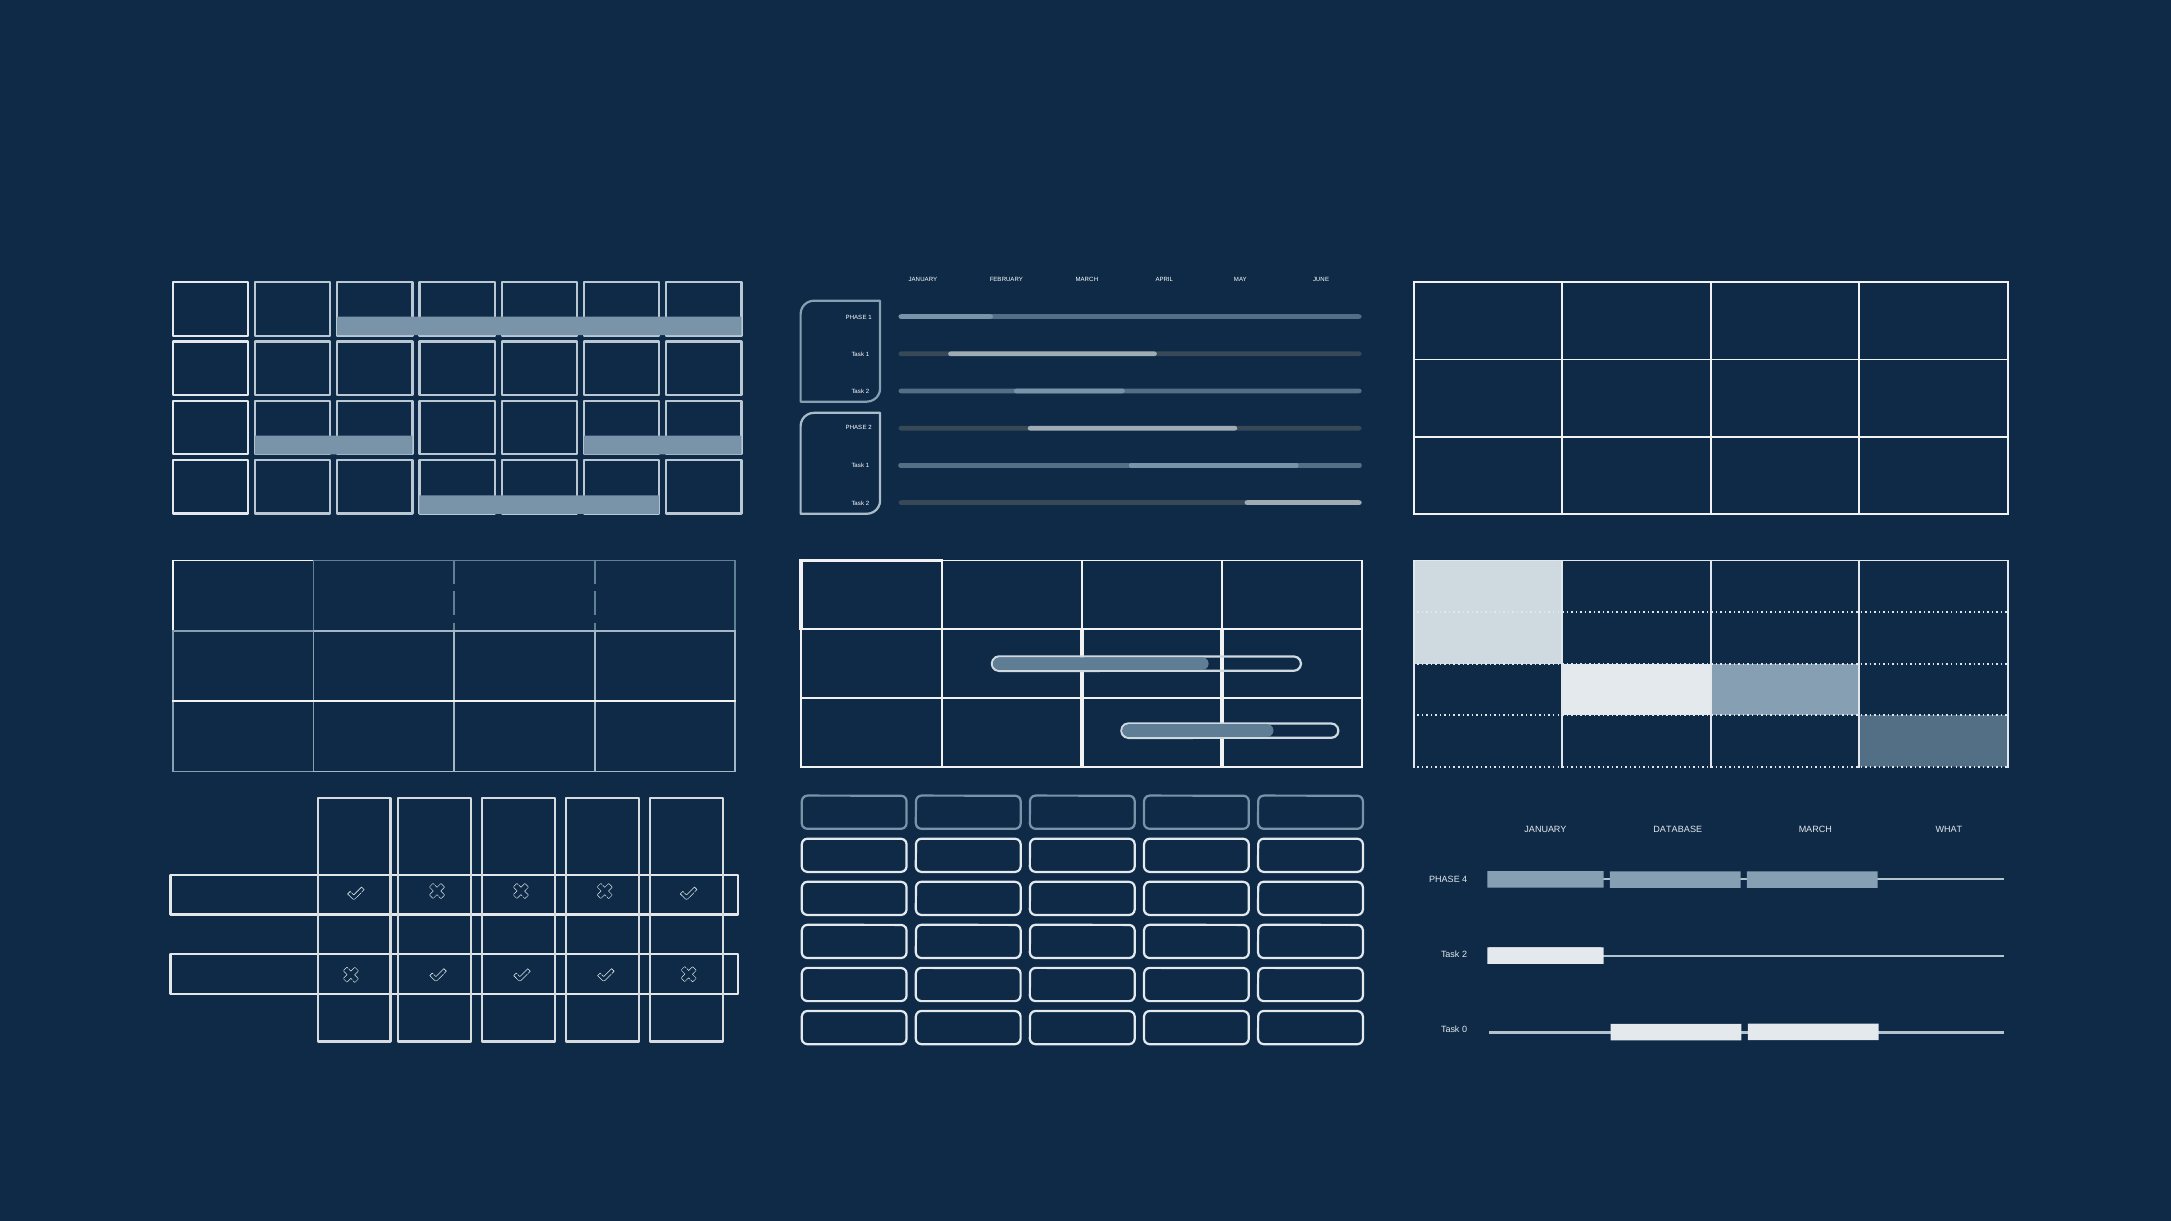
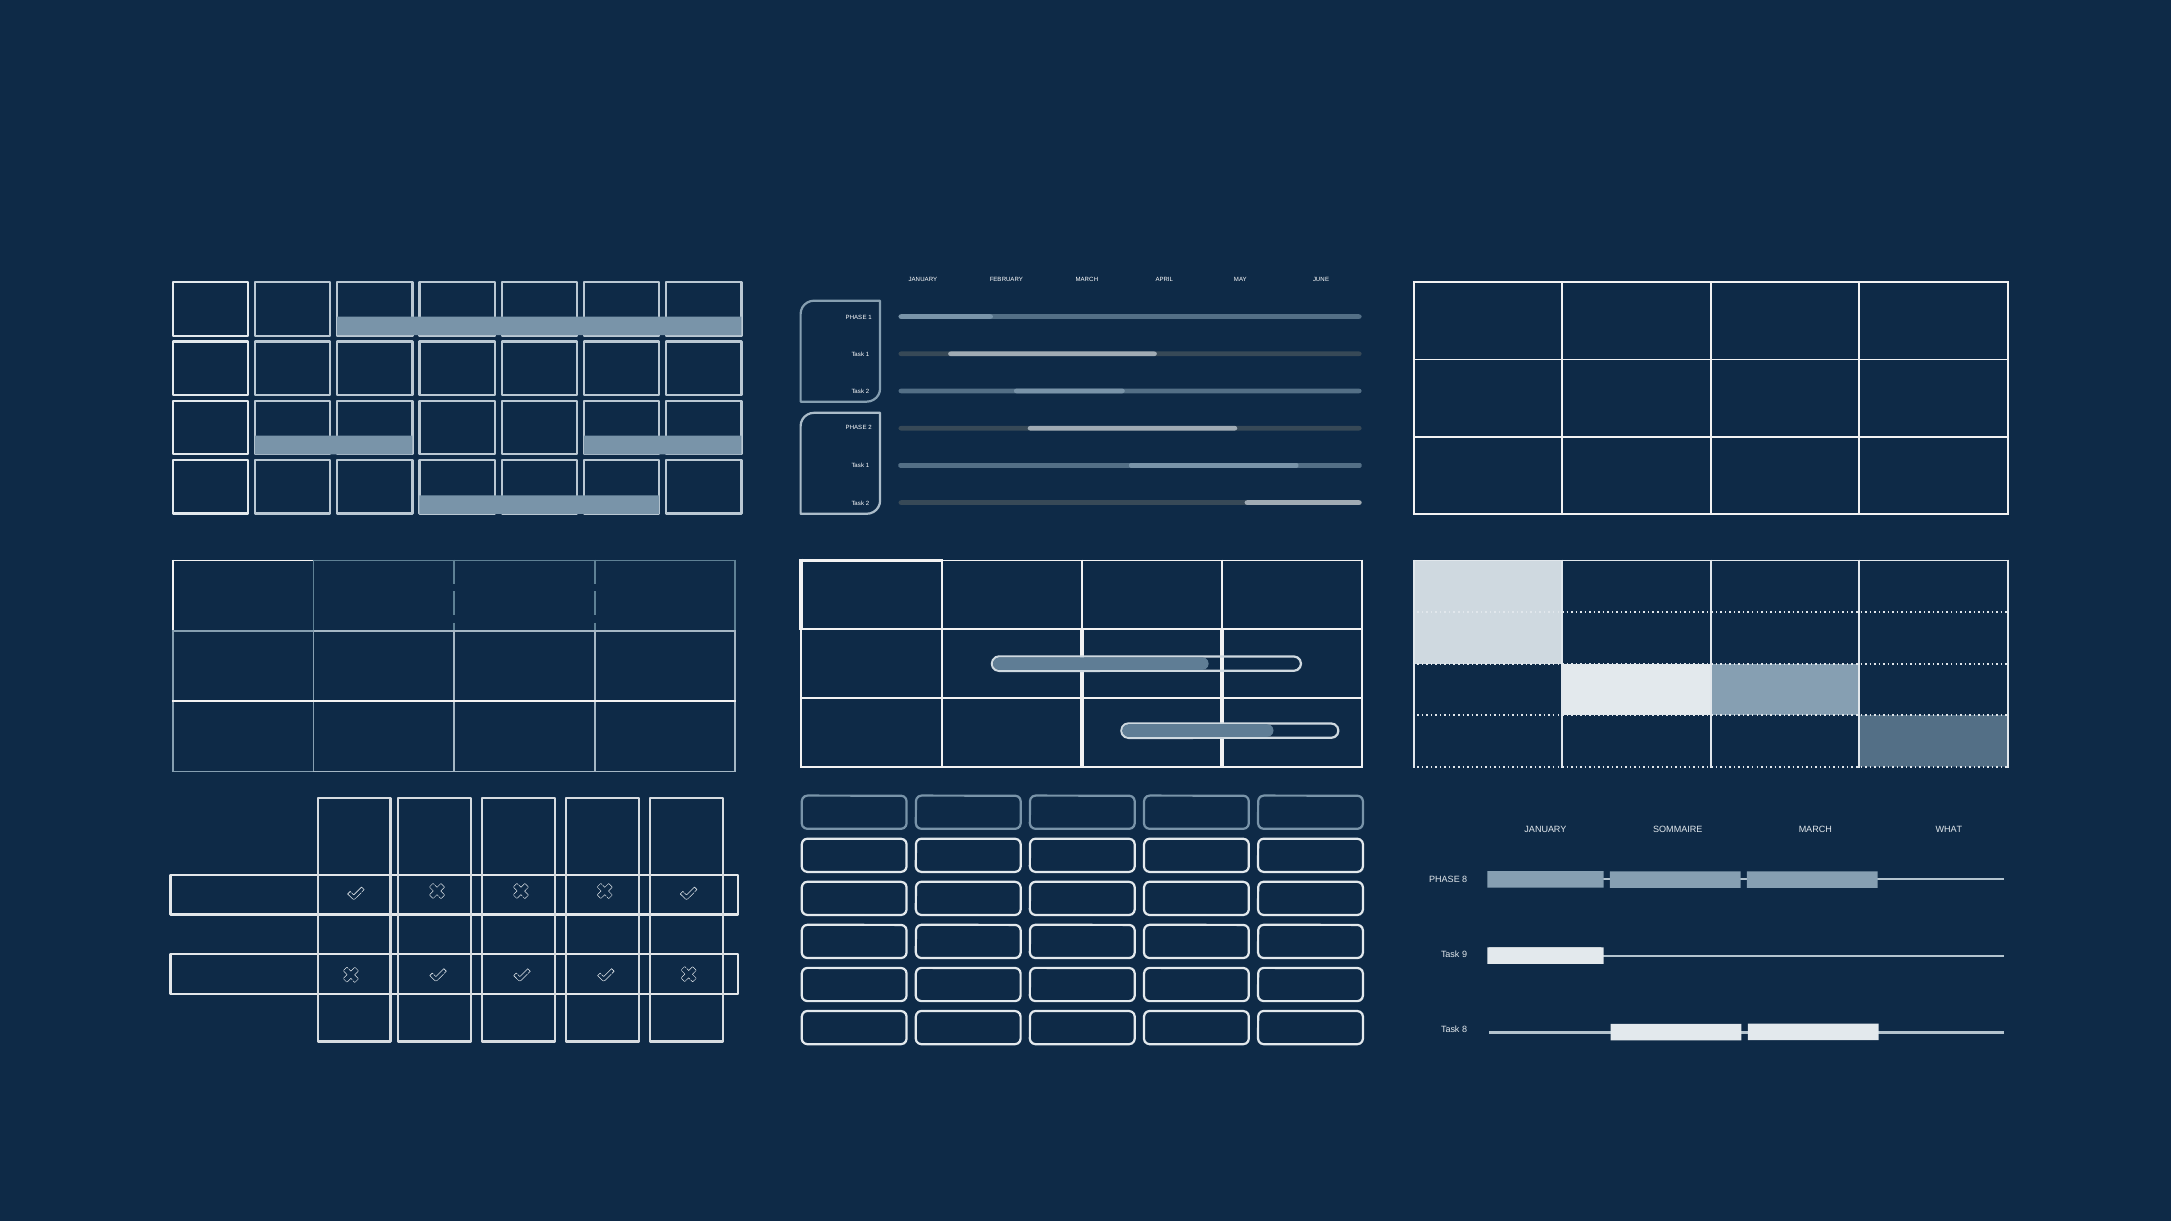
DATABASE: DATABASE -> SOMMAIRE (1678, 830)
PHASE 4: 4 -> 8 (1465, 880)
2: 2 -> 9 (1465, 955)
Task 0: 0 -> 8 (1465, 1030)
